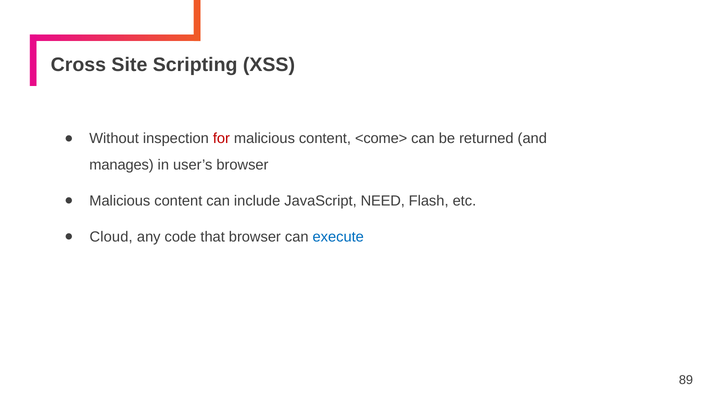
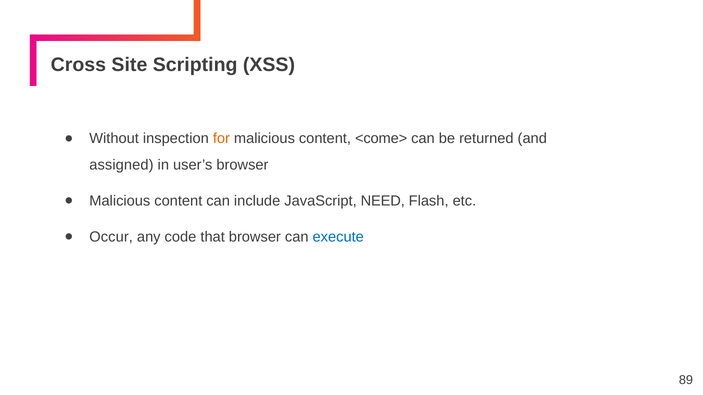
for colour: red -> orange (221, 139)
manages: manages -> assigned (121, 165)
Cloud: Cloud -> Occur (111, 237)
